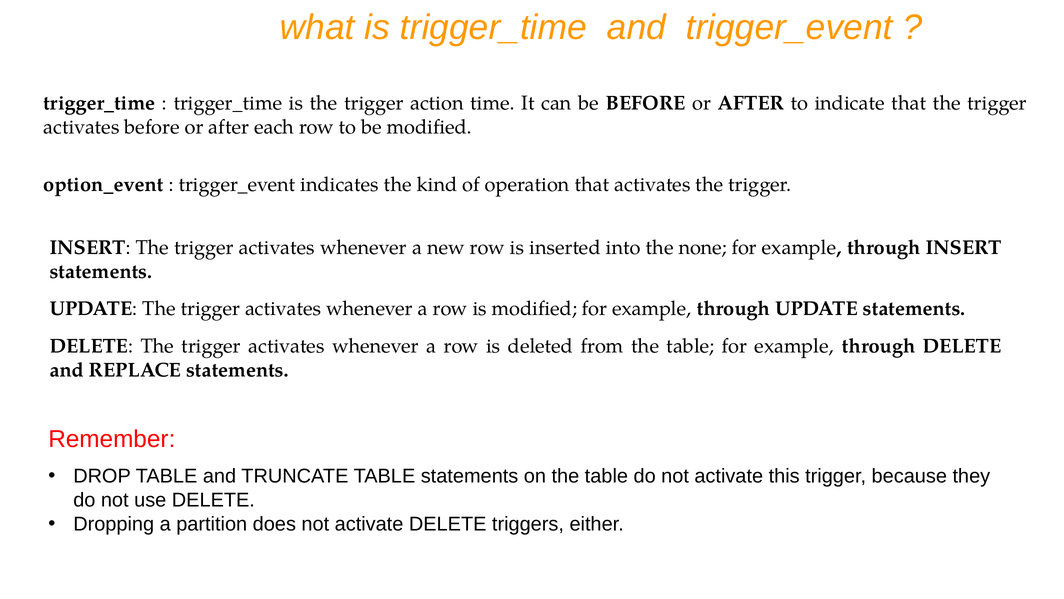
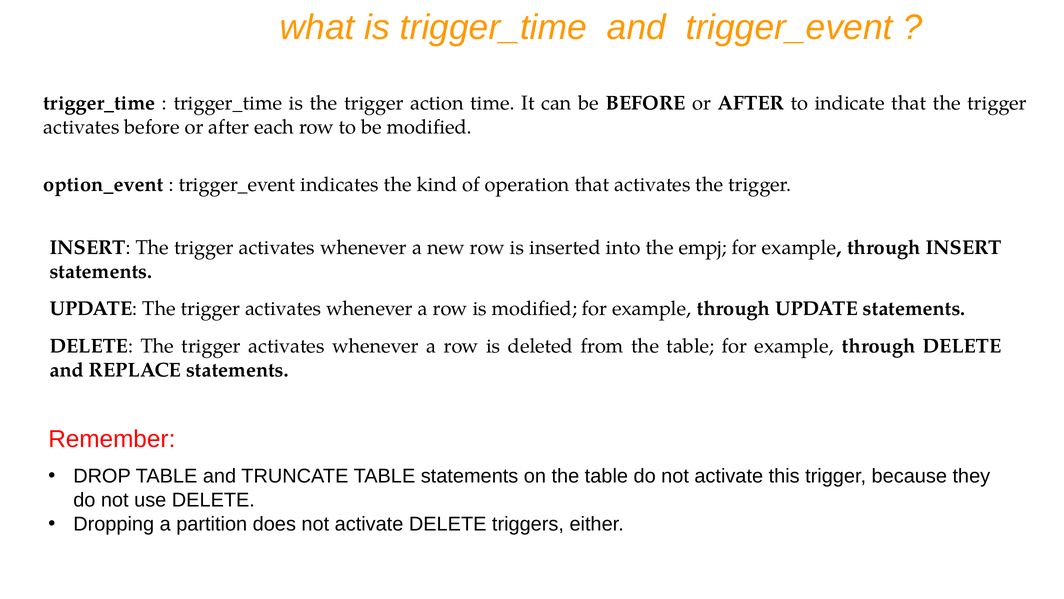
none: none -> empj (703, 247)
